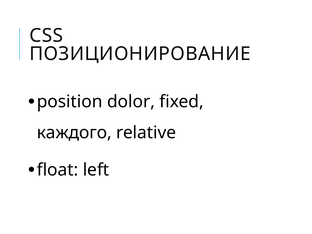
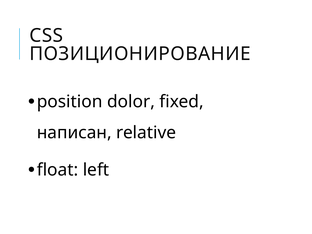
каждого: каждого -> написан (74, 133)
